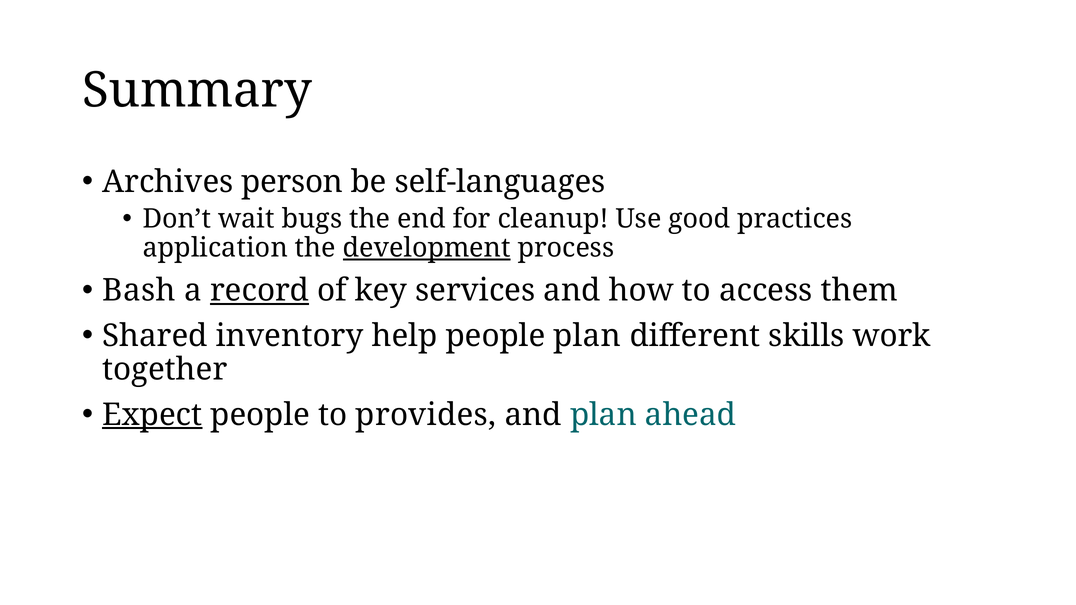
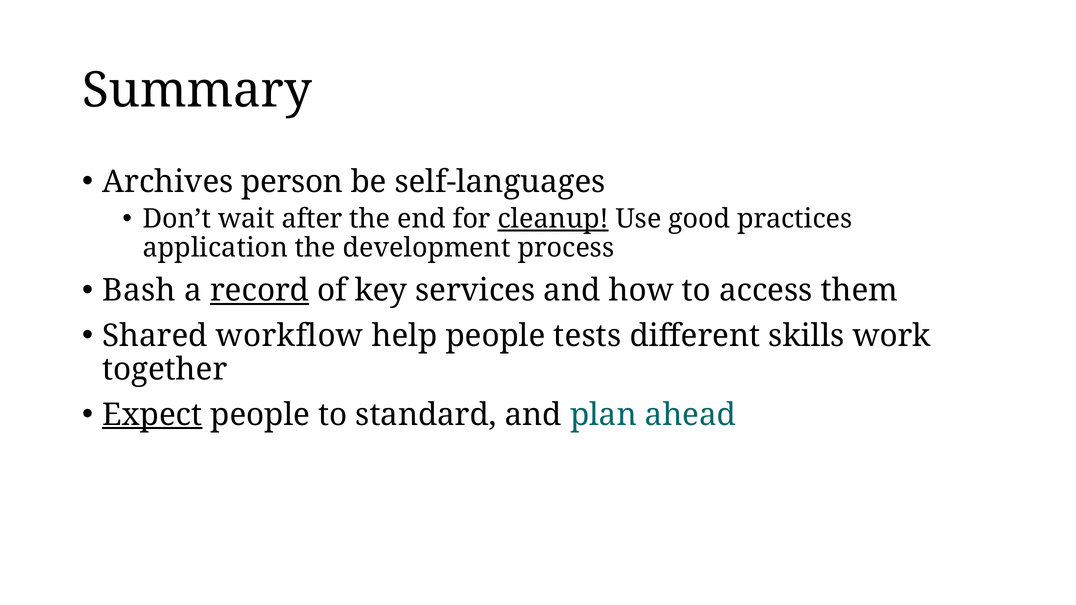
bugs: bugs -> after (312, 219)
cleanup underline: none -> present (553, 219)
development underline: present -> none (427, 248)
inventory: inventory -> workflow (289, 336)
people plan: plan -> tests (587, 336)
provides: provides -> standard (426, 415)
